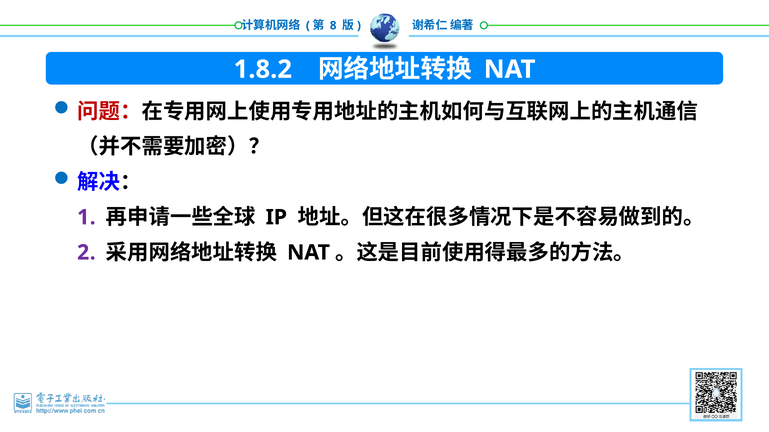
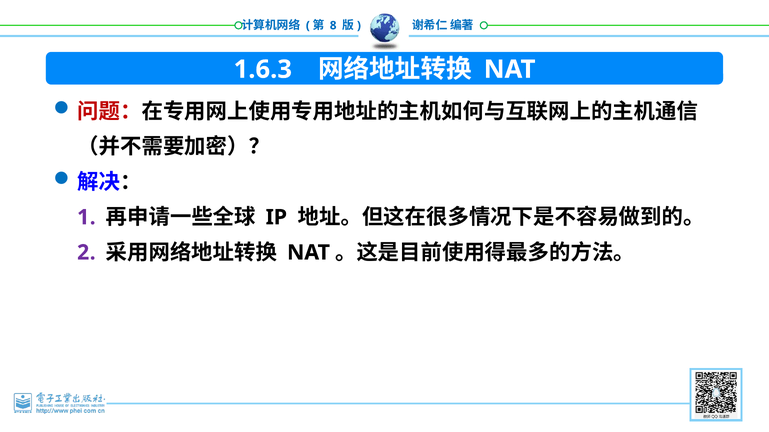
1.8.2: 1.8.2 -> 1.6.3 (263, 69)
